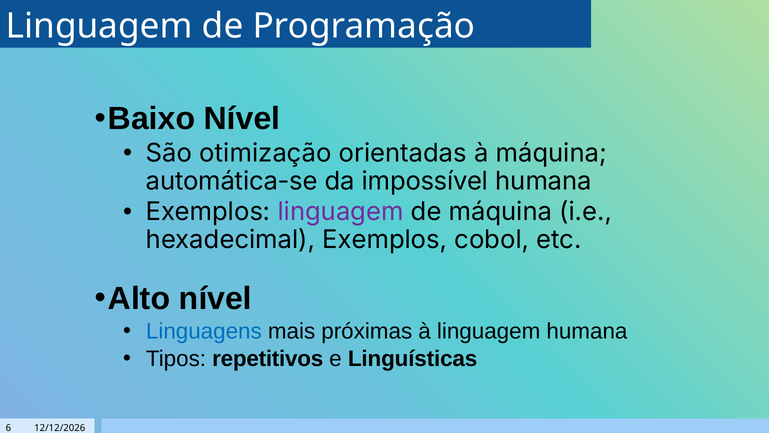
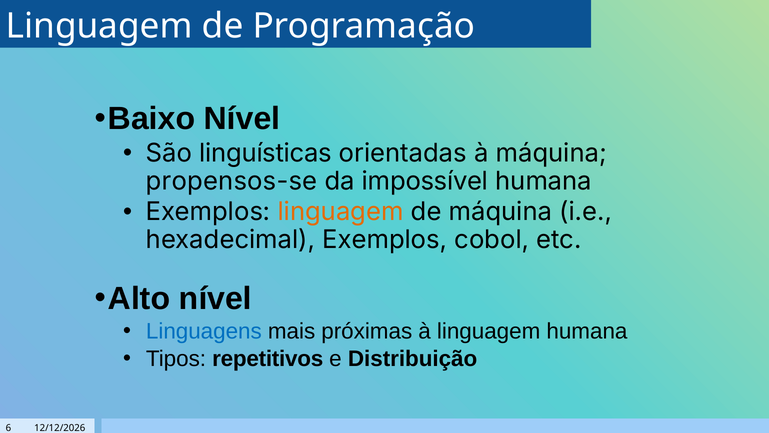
otimização: otimização -> linguísticas (266, 153)
automática-se: automática-se -> propensos-se (232, 181)
linguagem colour: purple -> orange (341, 212)
Linguísticas: Linguísticas -> Distribuição (413, 358)
